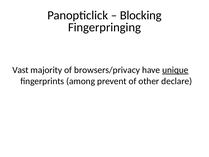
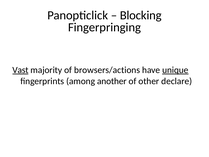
Vast underline: none -> present (20, 70)
browsers/privacy: browsers/privacy -> browsers/actions (107, 70)
prevent: prevent -> another (112, 81)
